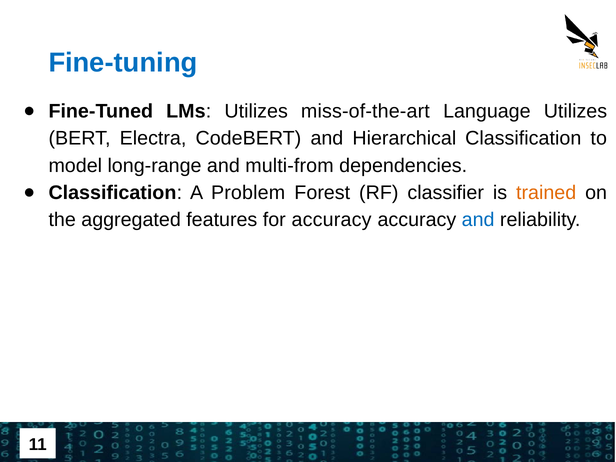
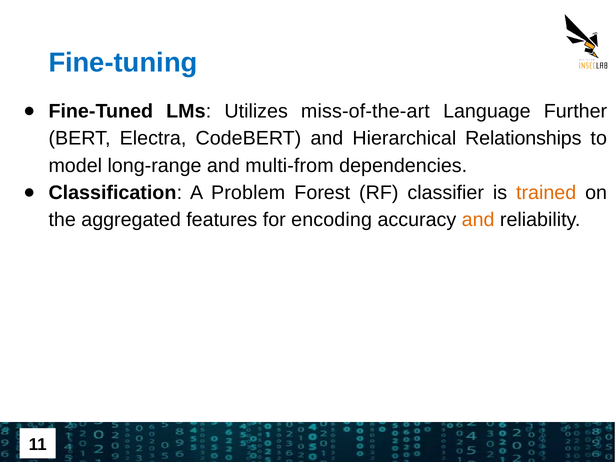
Language Utilizes: Utilizes -> Further (575, 111)
Hierarchical Classification: Classification -> Relationships (523, 138)
for accuracy: accuracy -> encoding (332, 220)
and colour: blue -> orange (478, 220)
